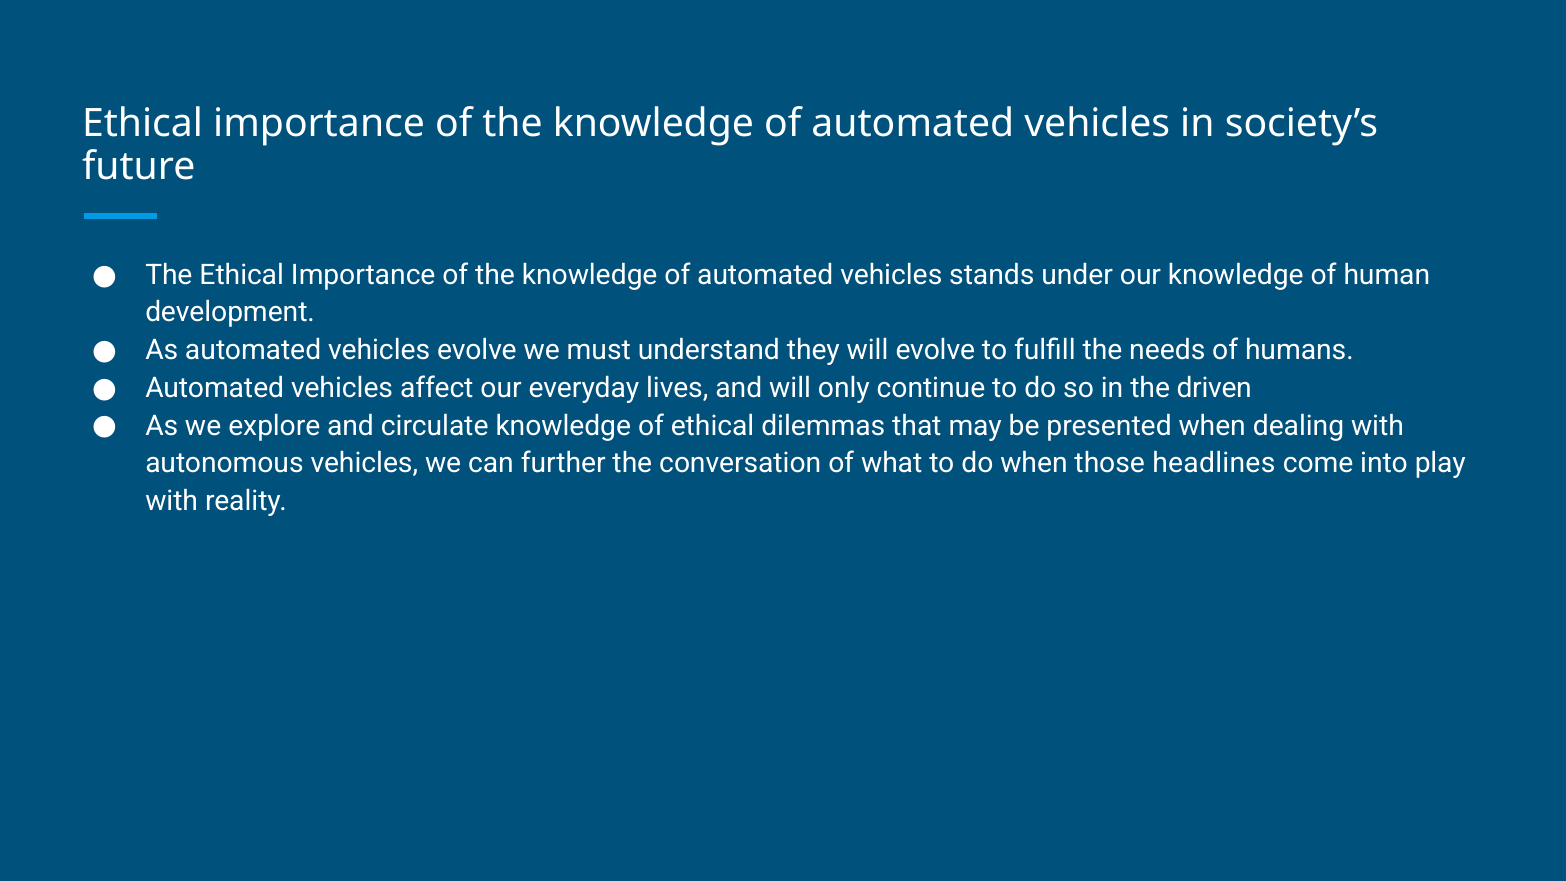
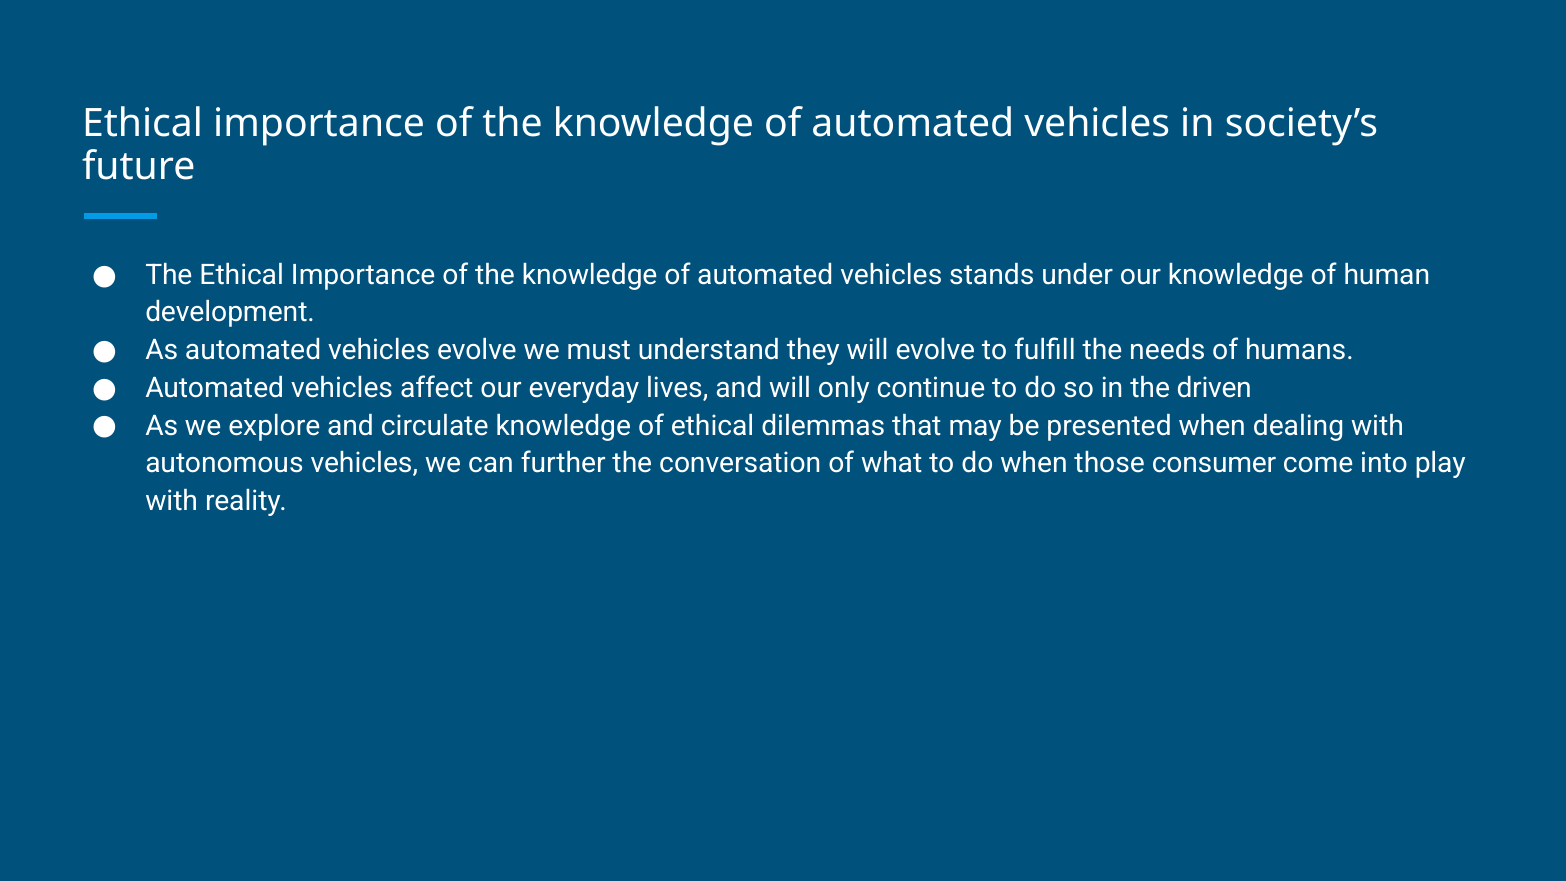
headlines: headlines -> consumer (1214, 463)
